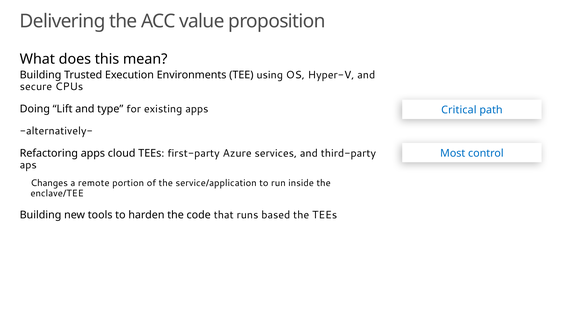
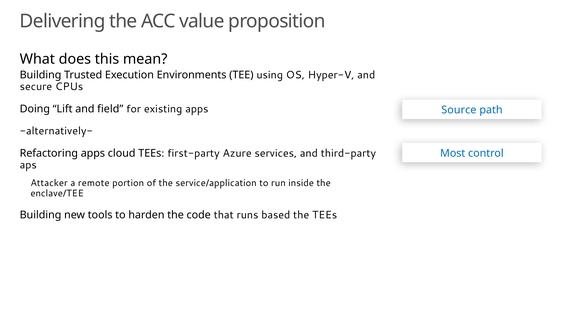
type: type -> field (110, 109)
Critical: Critical -> Source (459, 110)
Changes: Changes -> Attacker (49, 183)
